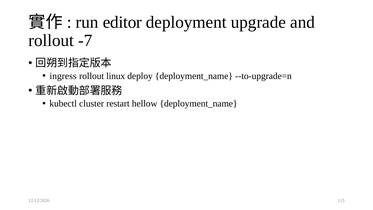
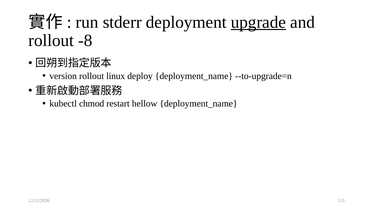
editor: editor -> stderr (122, 22)
upgrade underline: none -> present (258, 22)
-7: -7 -> -8 (85, 41)
ingress: ingress -> version (63, 76)
cluster: cluster -> chmod (92, 104)
